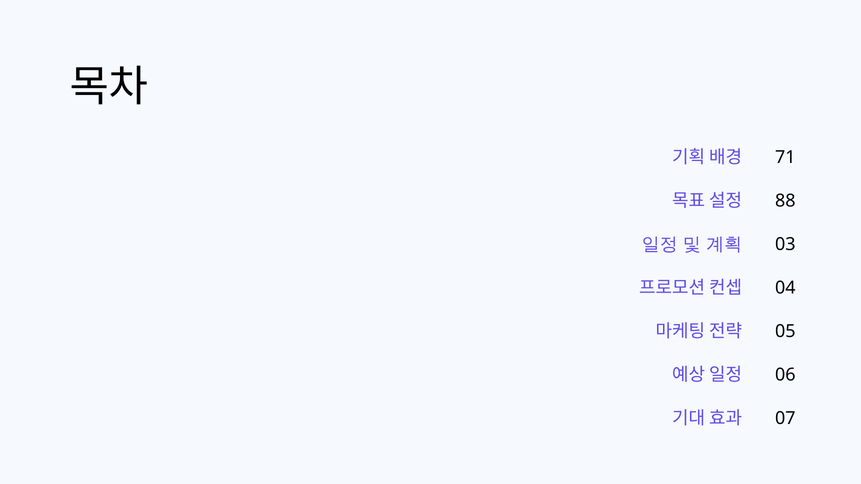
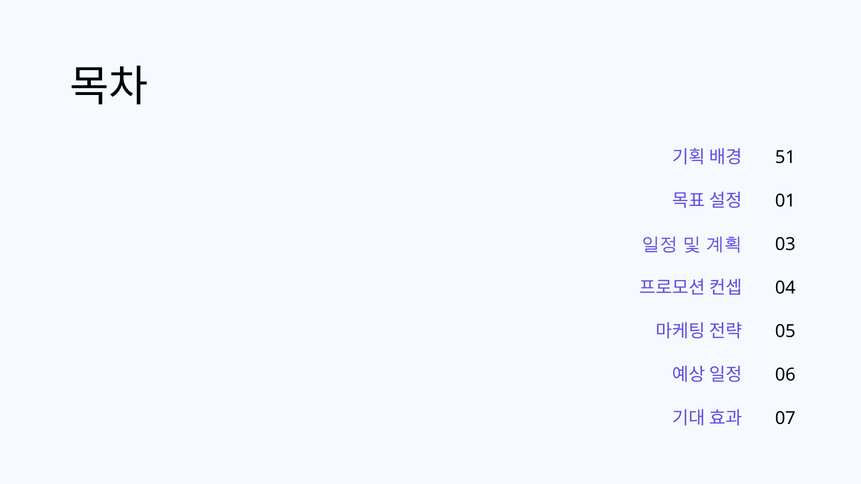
71: 71 -> 51 (785, 158)
88: 88 -> 01 (785, 201)
